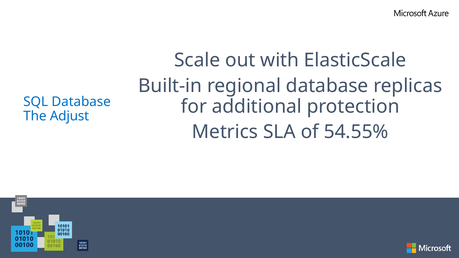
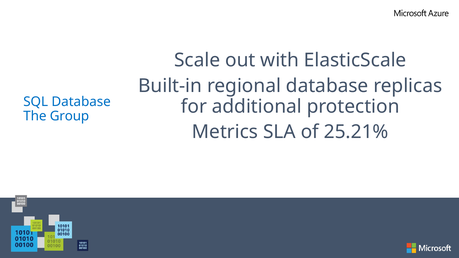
Adjust: Adjust -> Group (69, 116)
54.55%: 54.55% -> 25.21% (356, 132)
